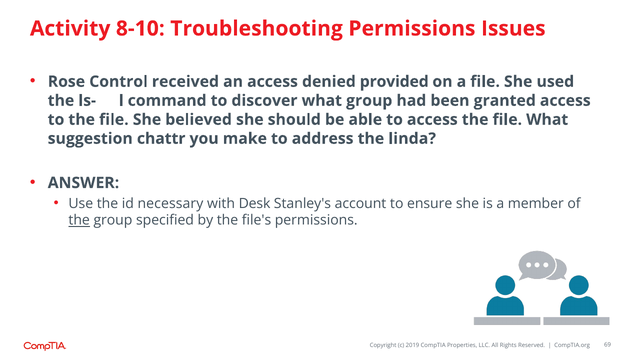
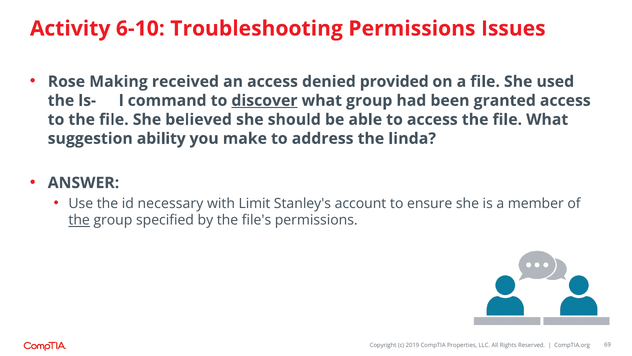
8-10: 8-10 -> 6-10 (140, 29)
Control: Control -> Making (118, 81)
discover underline: none -> present (264, 100)
chattr: chattr -> ability (161, 138)
Desk: Desk -> Limit (255, 203)
